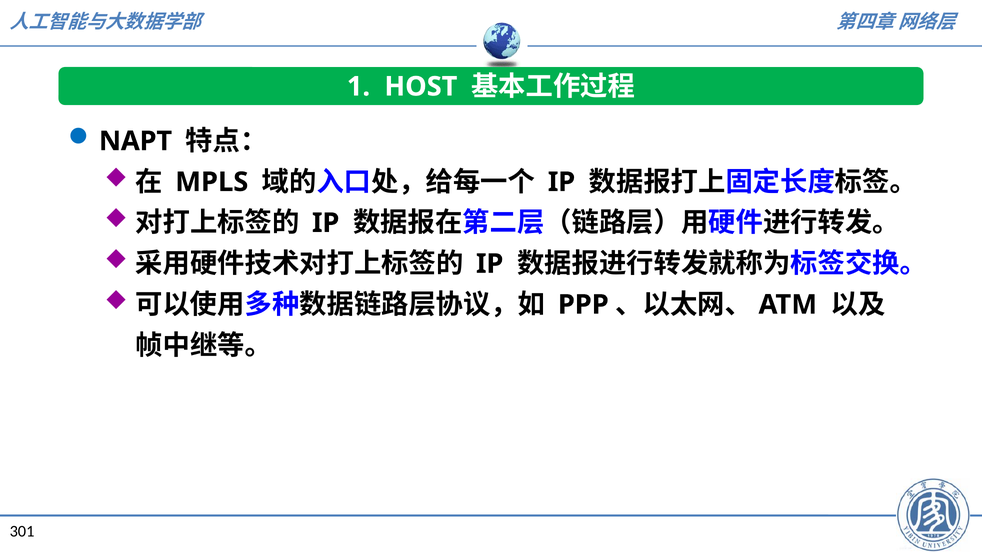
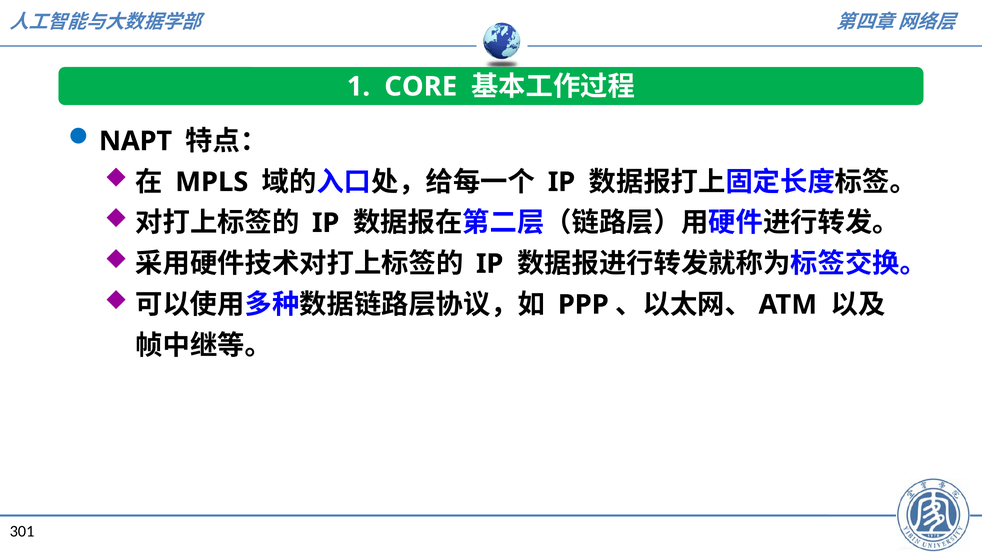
HOST: HOST -> CORE (421, 87)
